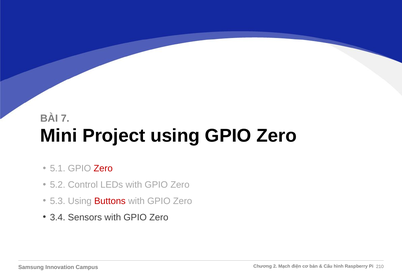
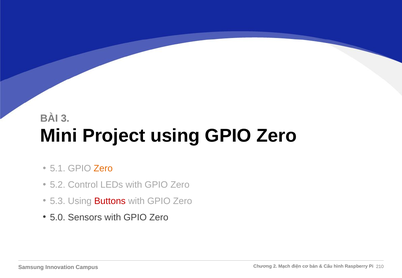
7: 7 -> 3 (65, 119)
Zero colour: red -> orange (103, 169)
3.4: 3.4 -> 5.0 (58, 218)
